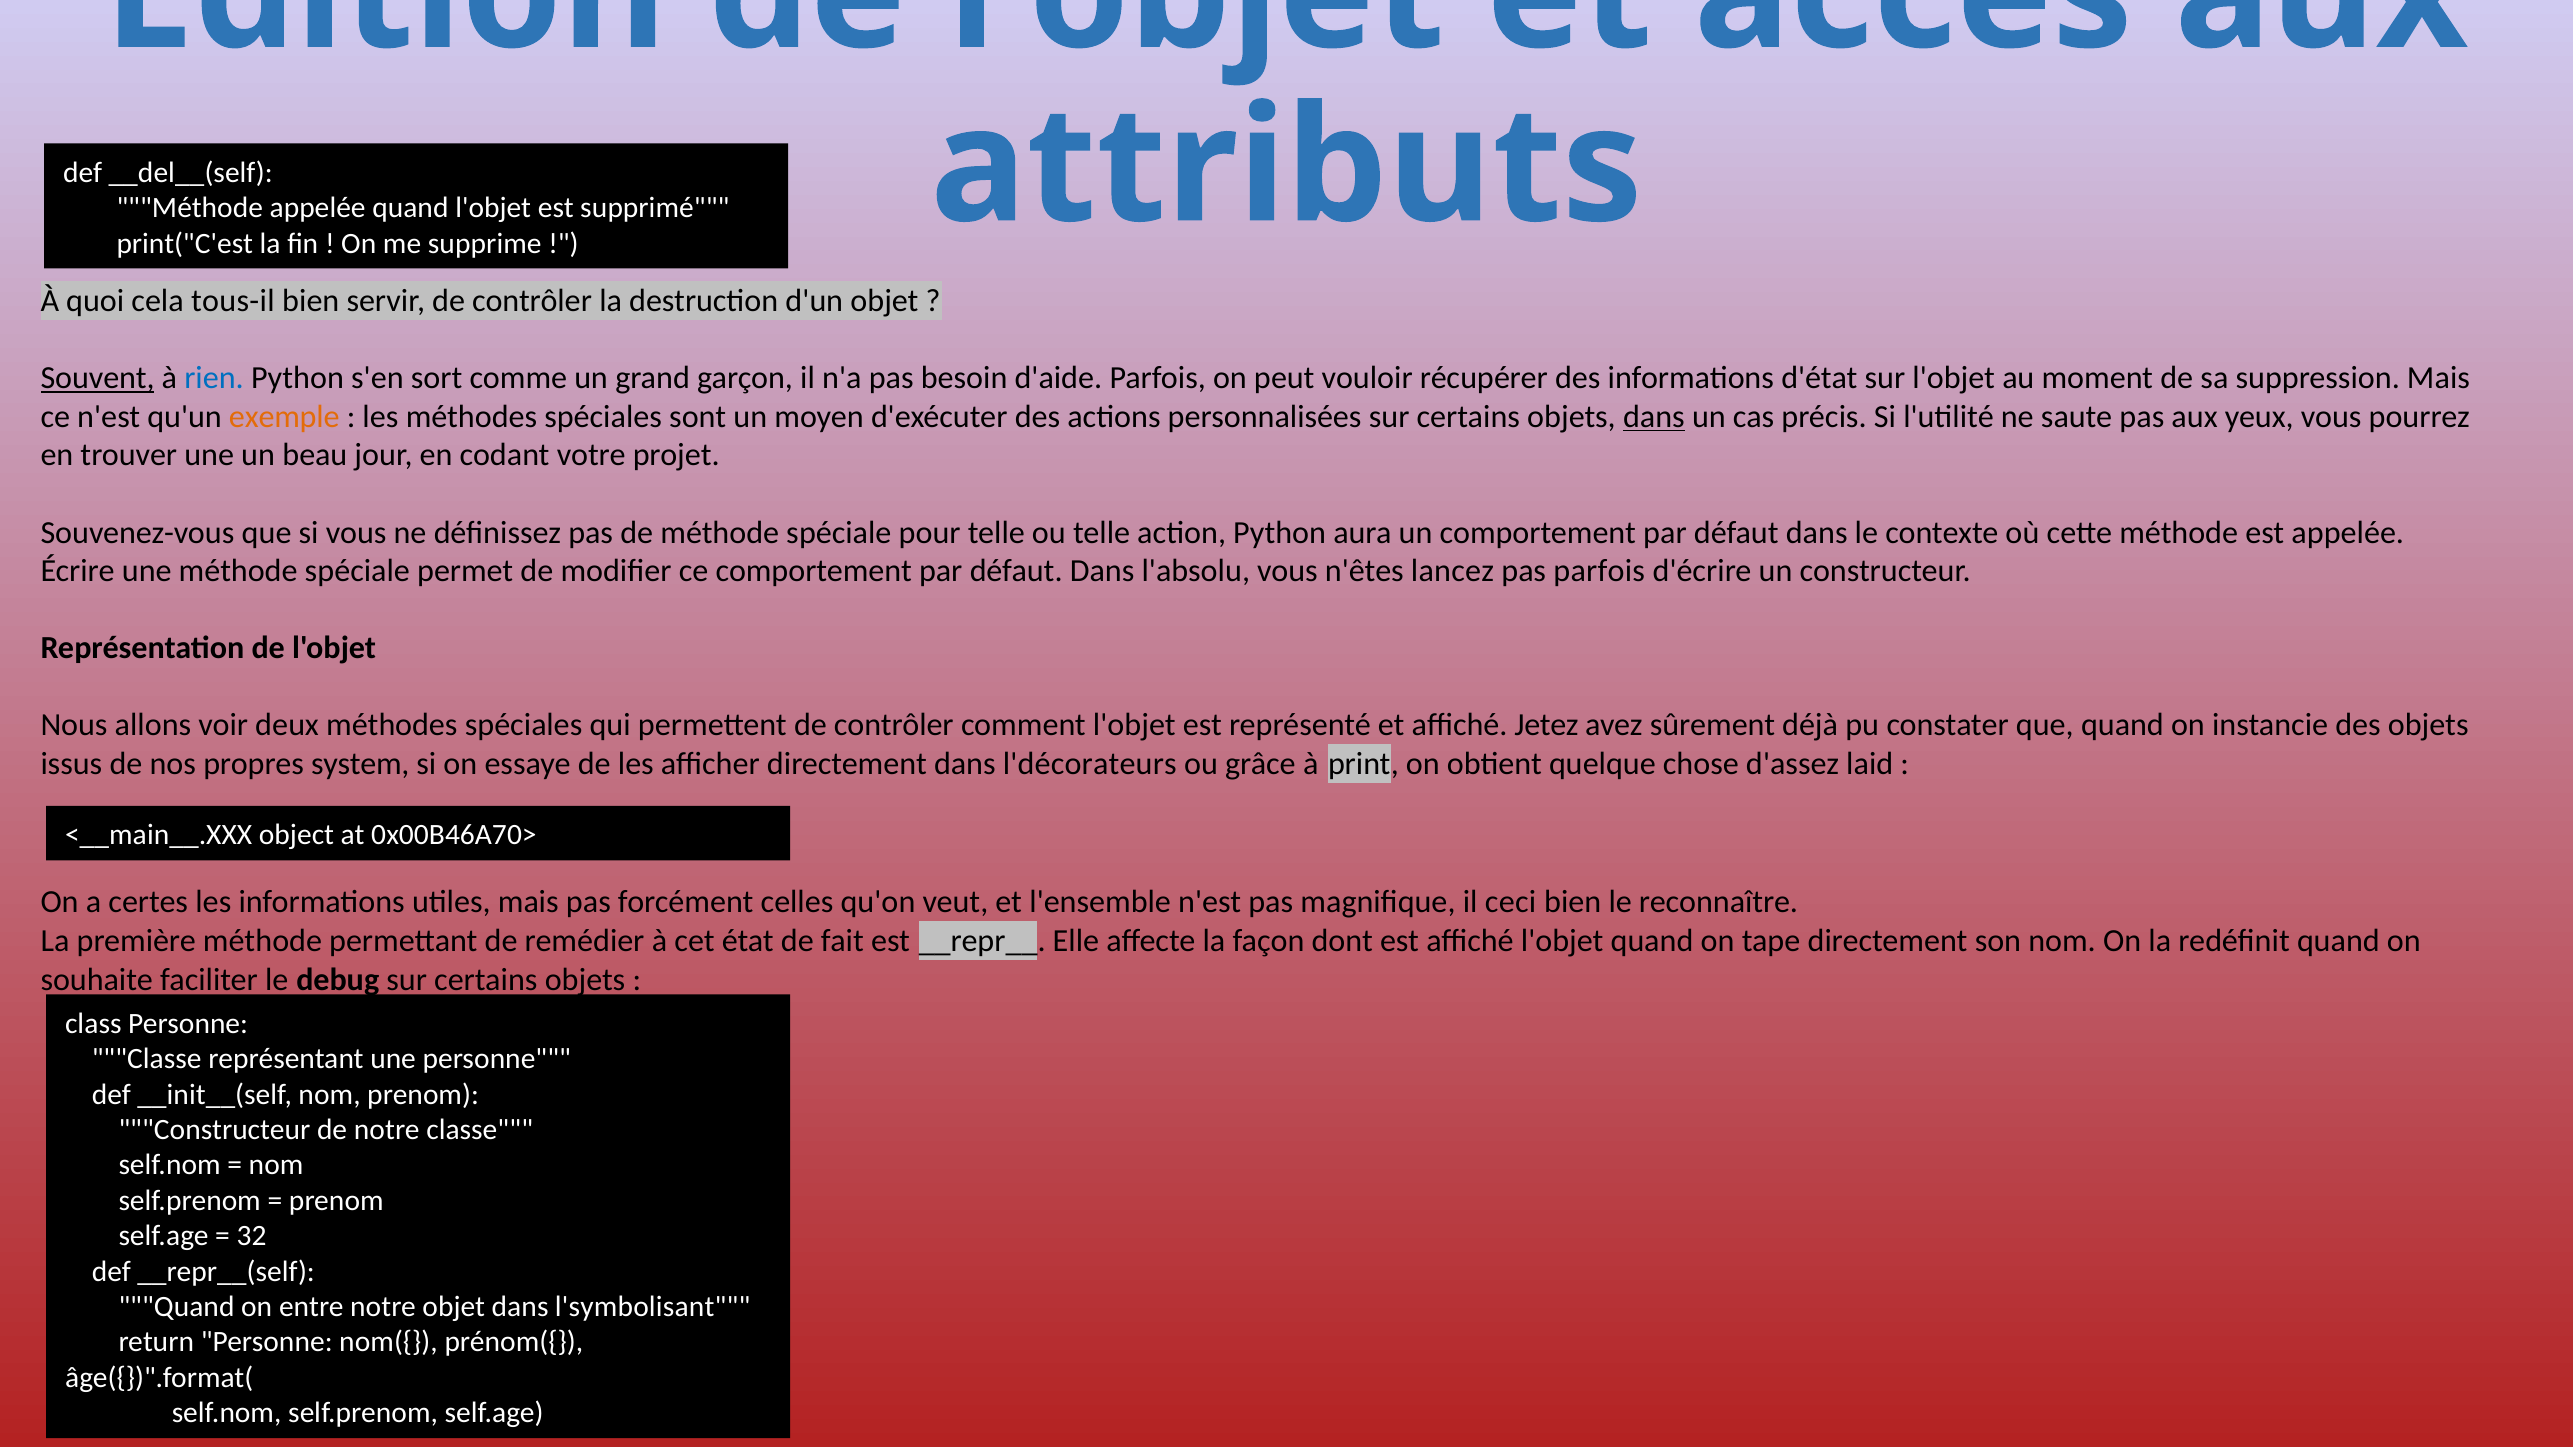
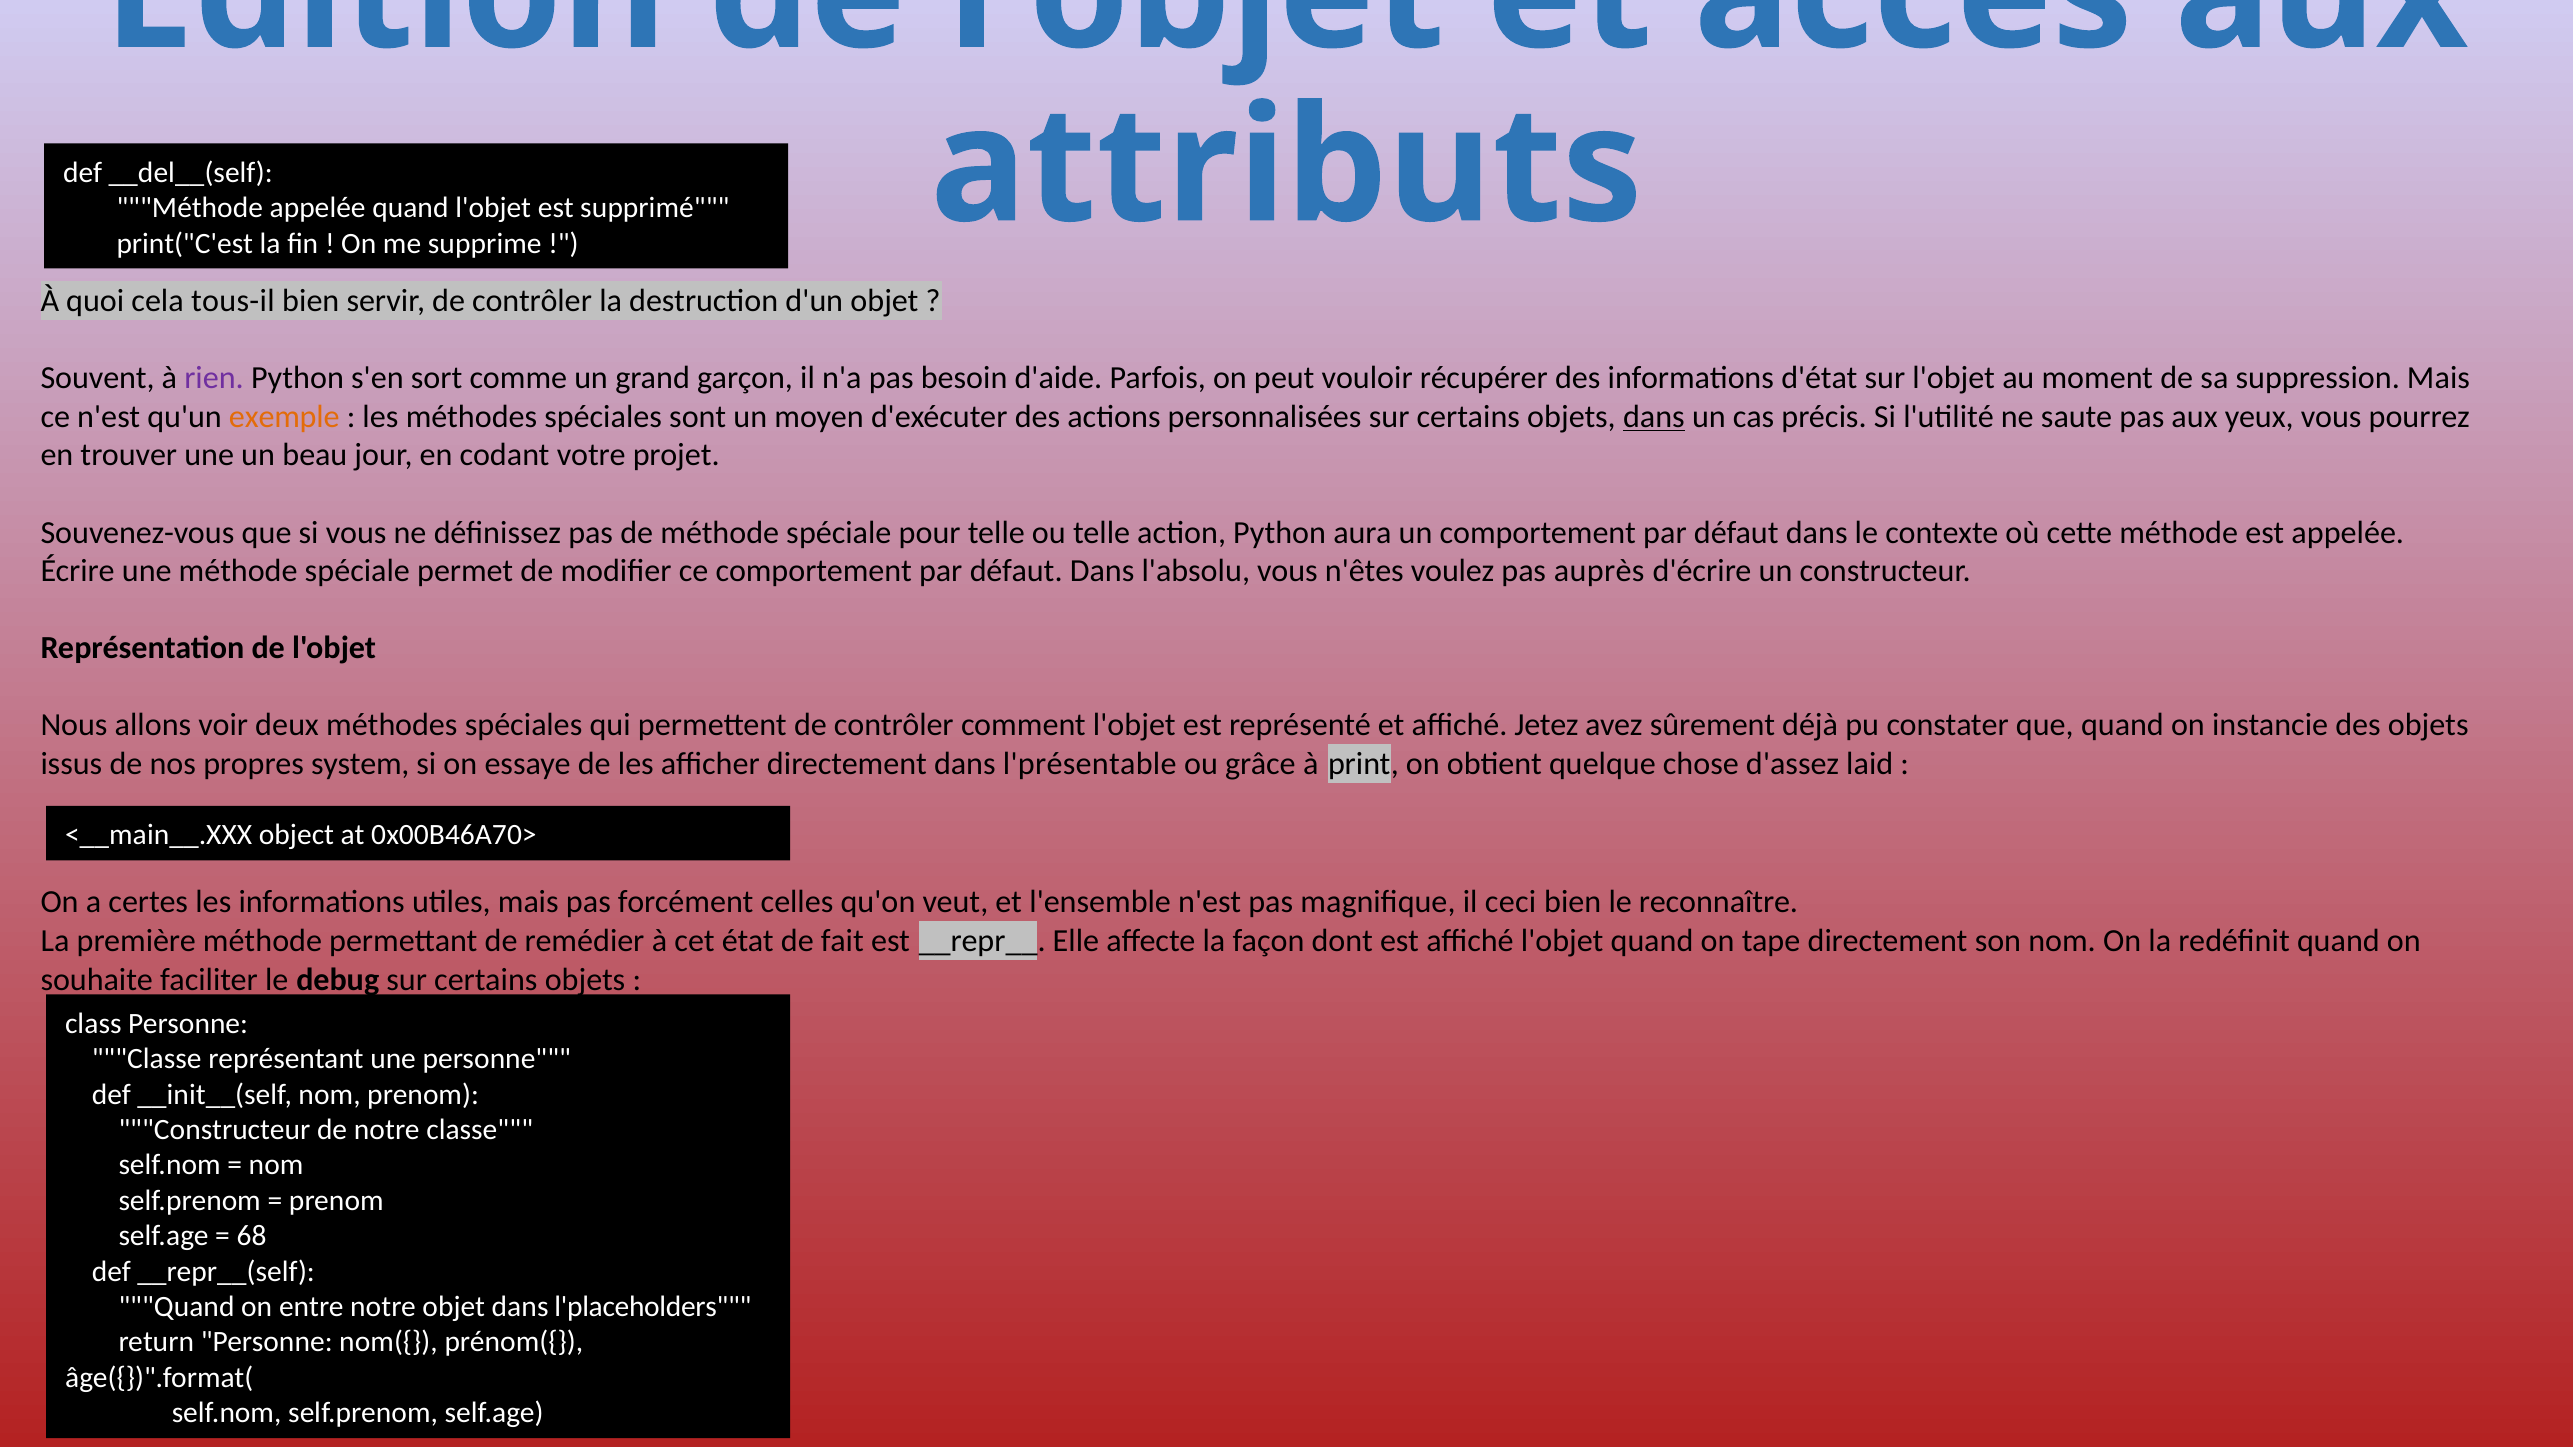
Souvent underline: present -> none (98, 378)
rien colour: blue -> purple (214, 378)
lancez: lancez -> voulez (1453, 571)
pas parfois: parfois -> auprès (1599, 571)
l'décorateurs: l'décorateurs -> l'présentable (1090, 764)
32: 32 -> 68 (251, 1236)
l'symbolisant: l'symbolisant -> l'placeholders (653, 1307)
